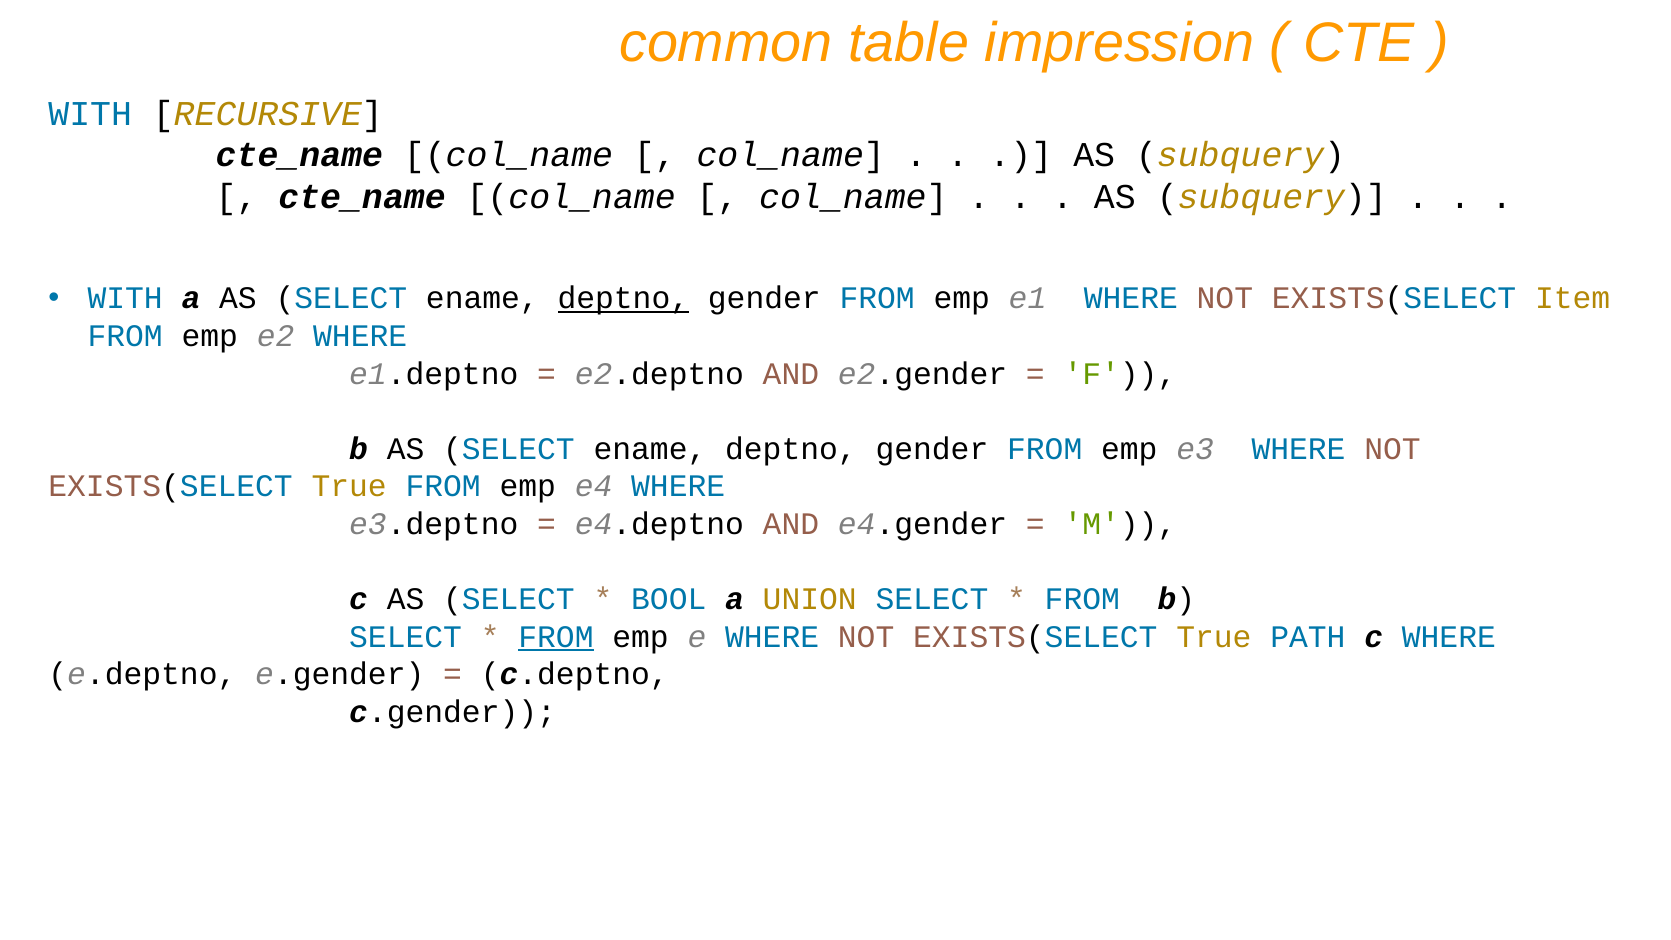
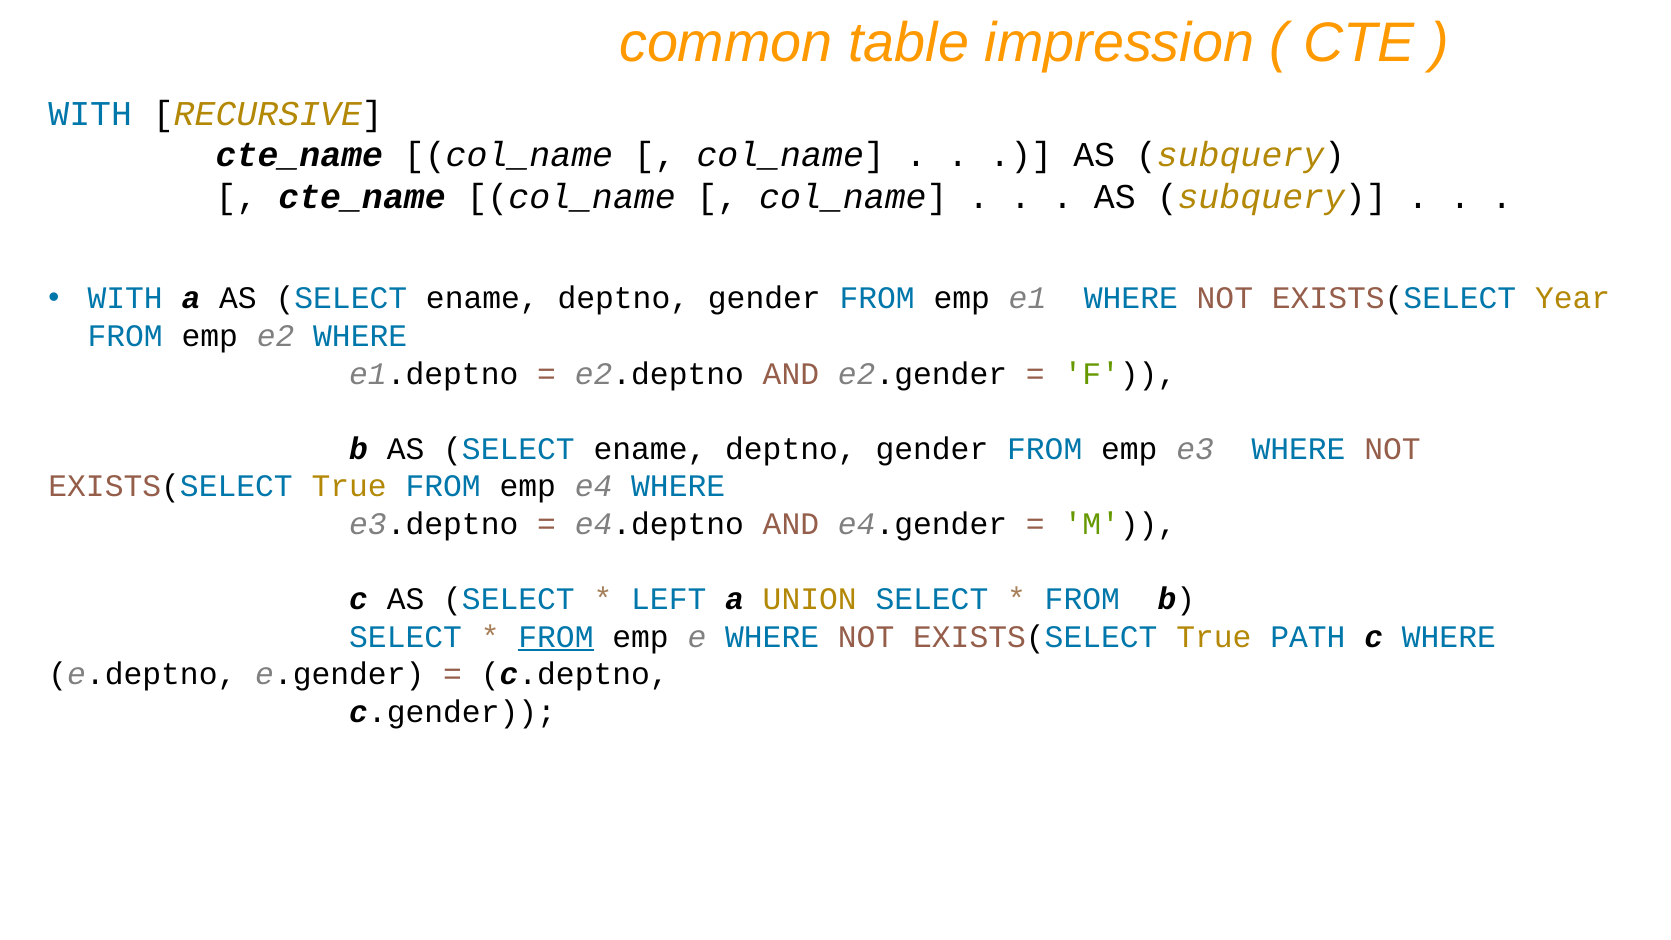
deptno underline: present -> none (623, 298)
Item: Item -> Year (1573, 298)
BOOL: BOOL -> LEFT (669, 599)
